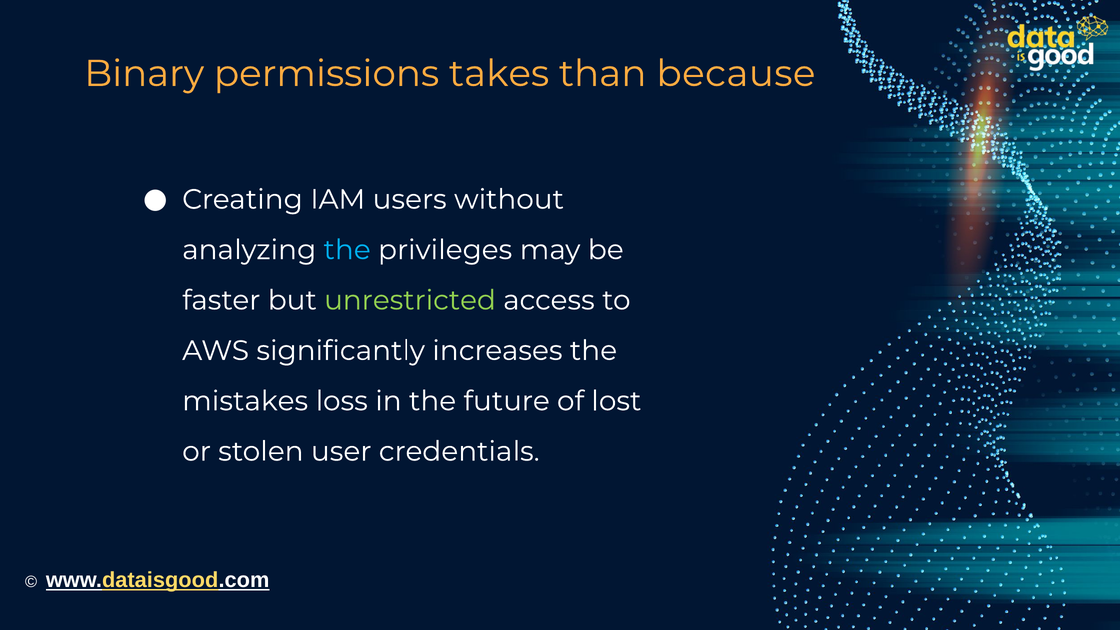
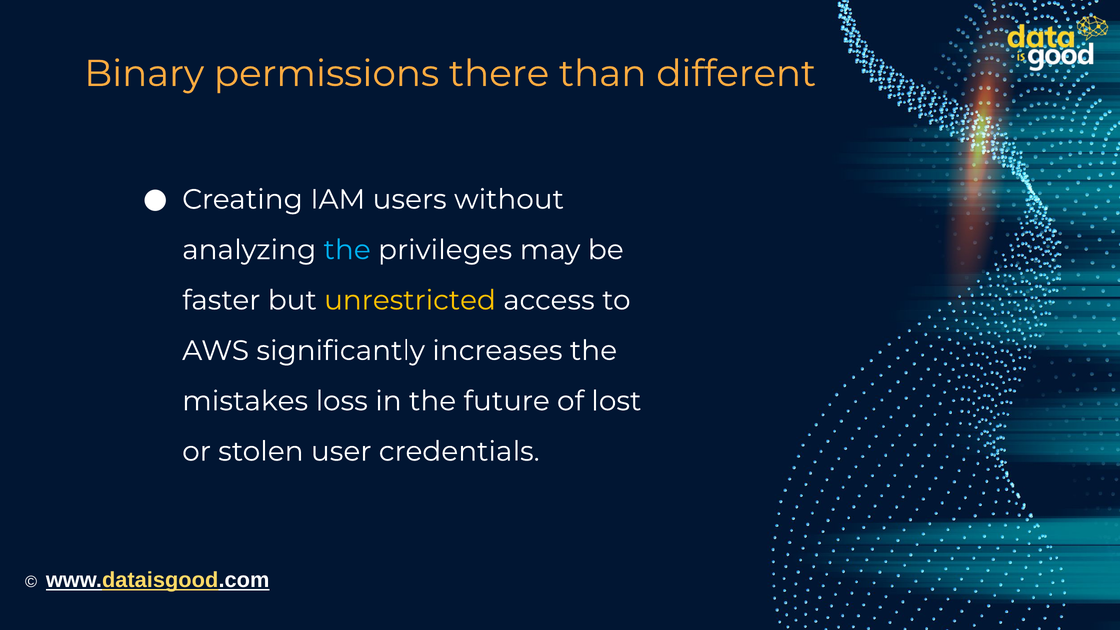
takes: takes -> there (499, 74)
because: because -> different (736, 74)
unrestricted colour: light green -> yellow (410, 300)
